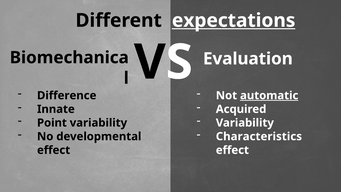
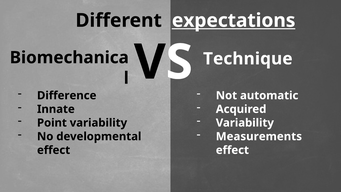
Evaluation: Evaluation -> Technique (248, 59)
automatic underline: present -> none (269, 95)
Characteristics: Characteristics -> Measurements (259, 136)
